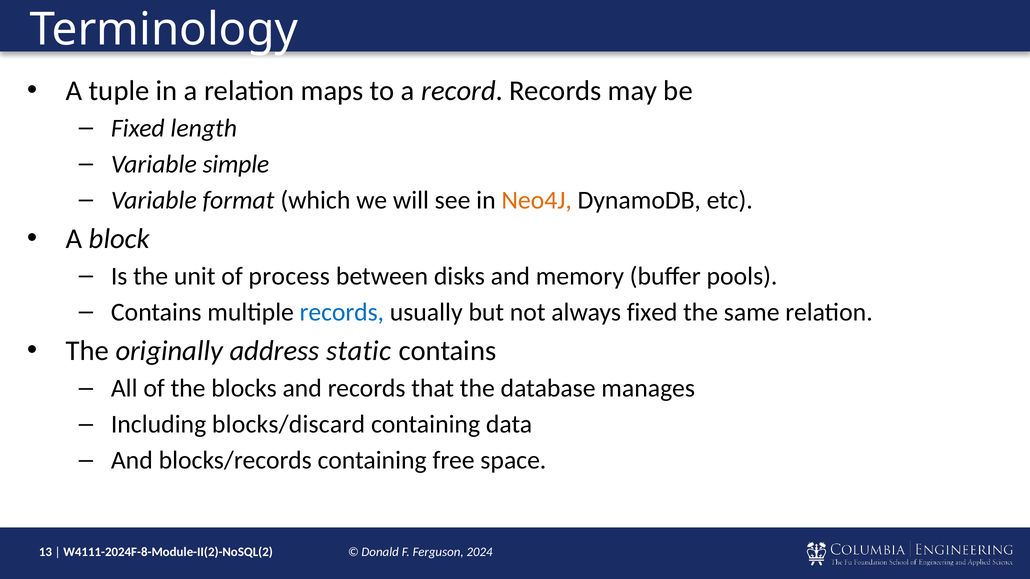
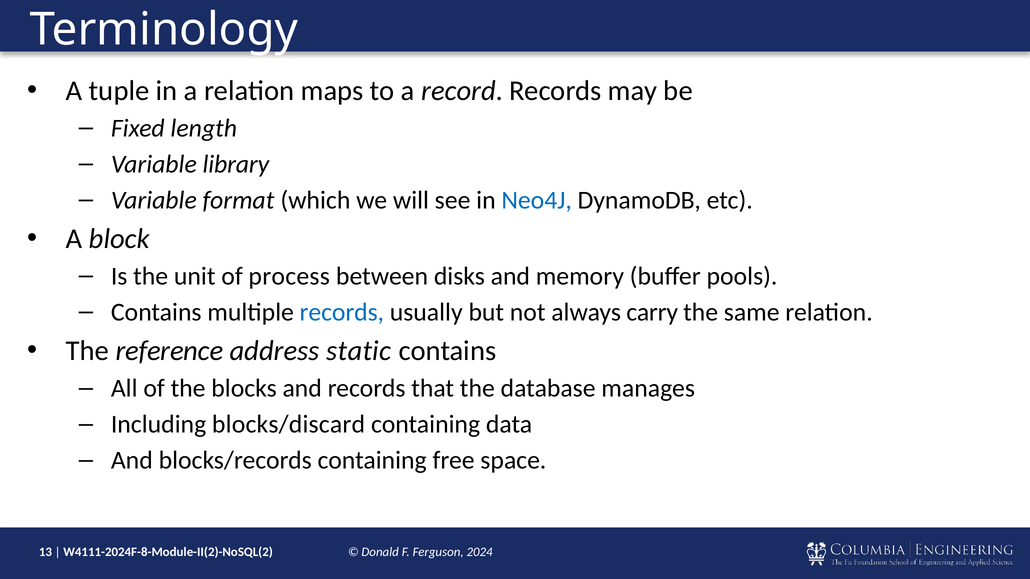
simple: simple -> library (236, 164)
Neo4J colour: orange -> blue (537, 200)
always fixed: fixed -> carry (652, 313)
originally: originally -> reference (169, 351)
